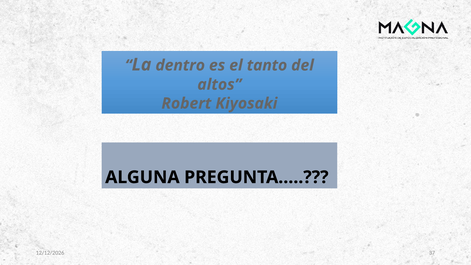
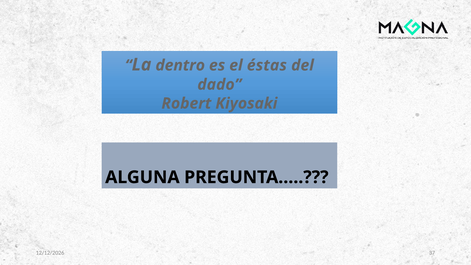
tanto: tanto -> éstas (267, 65)
altos: altos -> dado (219, 85)
